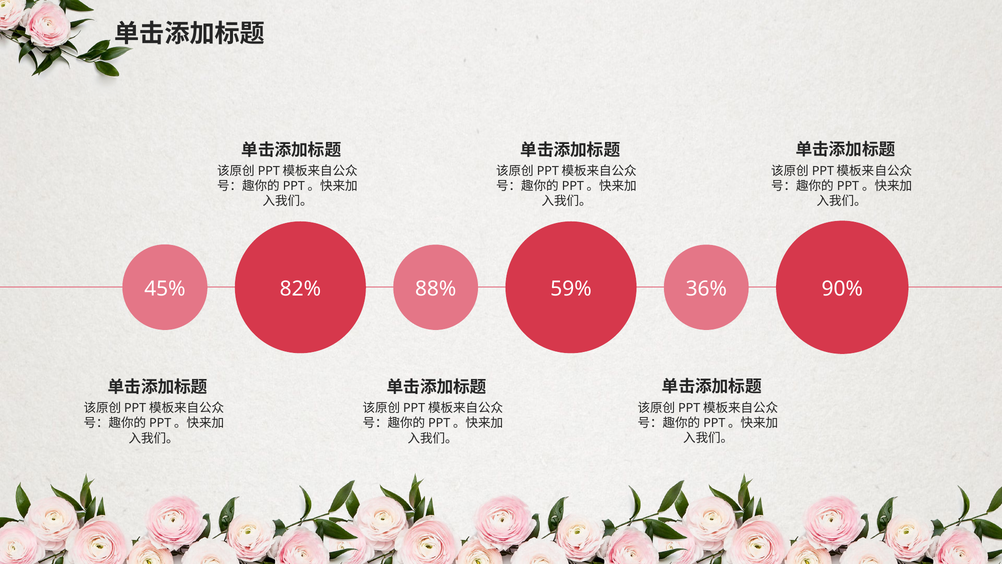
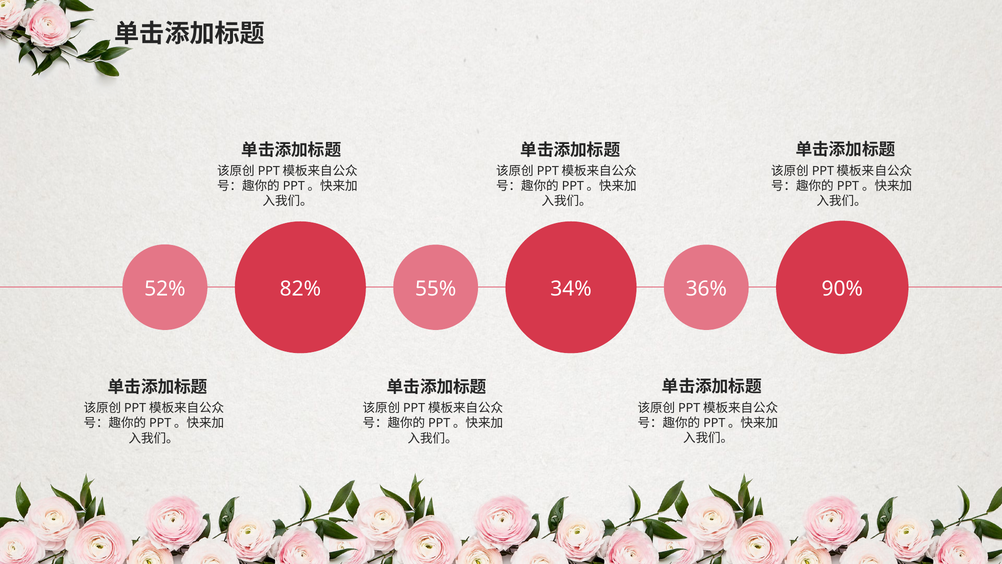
45%: 45% -> 52% (165, 288)
88%: 88% -> 55% (436, 289)
59%: 59% -> 34% (571, 289)
